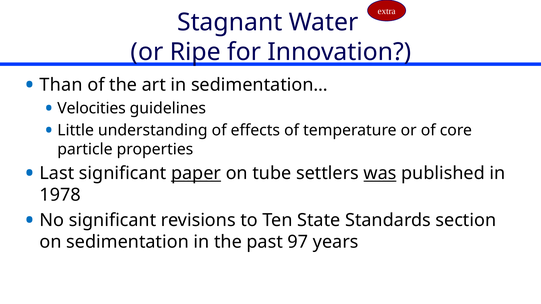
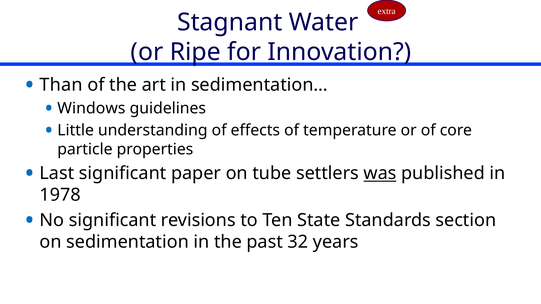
Velocities: Velocities -> Windows (91, 108)
paper underline: present -> none (196, 174)
97: 97 -> 32 (298, 242)
